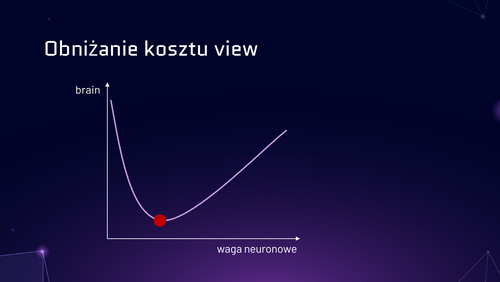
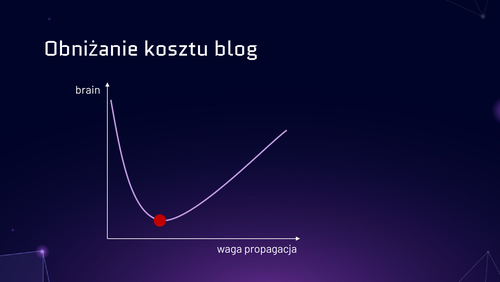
view: view -> blog (236, 49)
neuronowe: neuronowe -> propagacja (271, 249)
